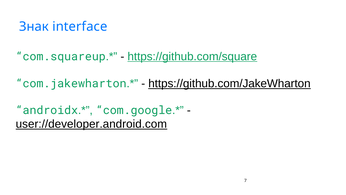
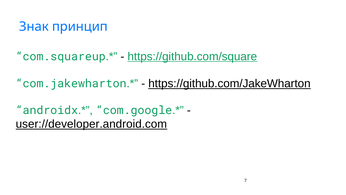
interface: interface -> принцип (80, 27)
